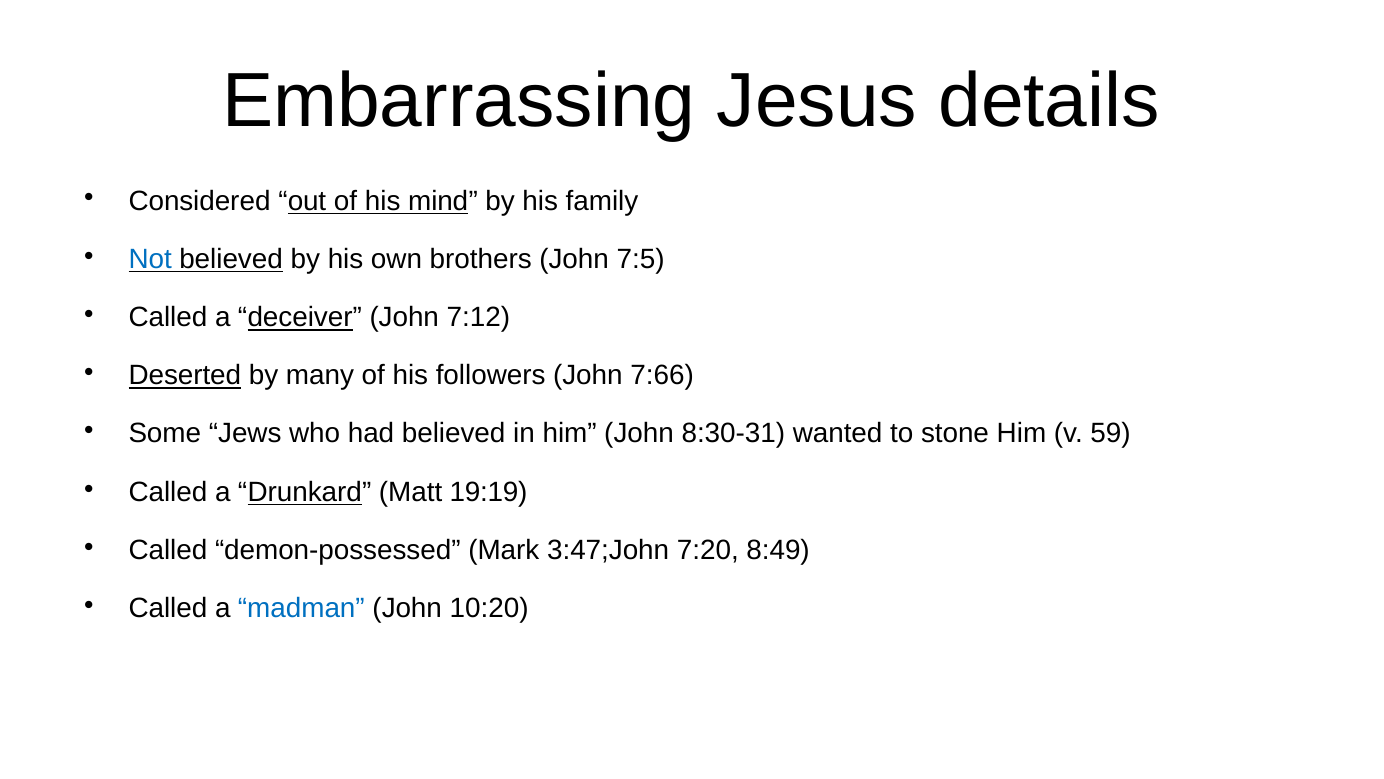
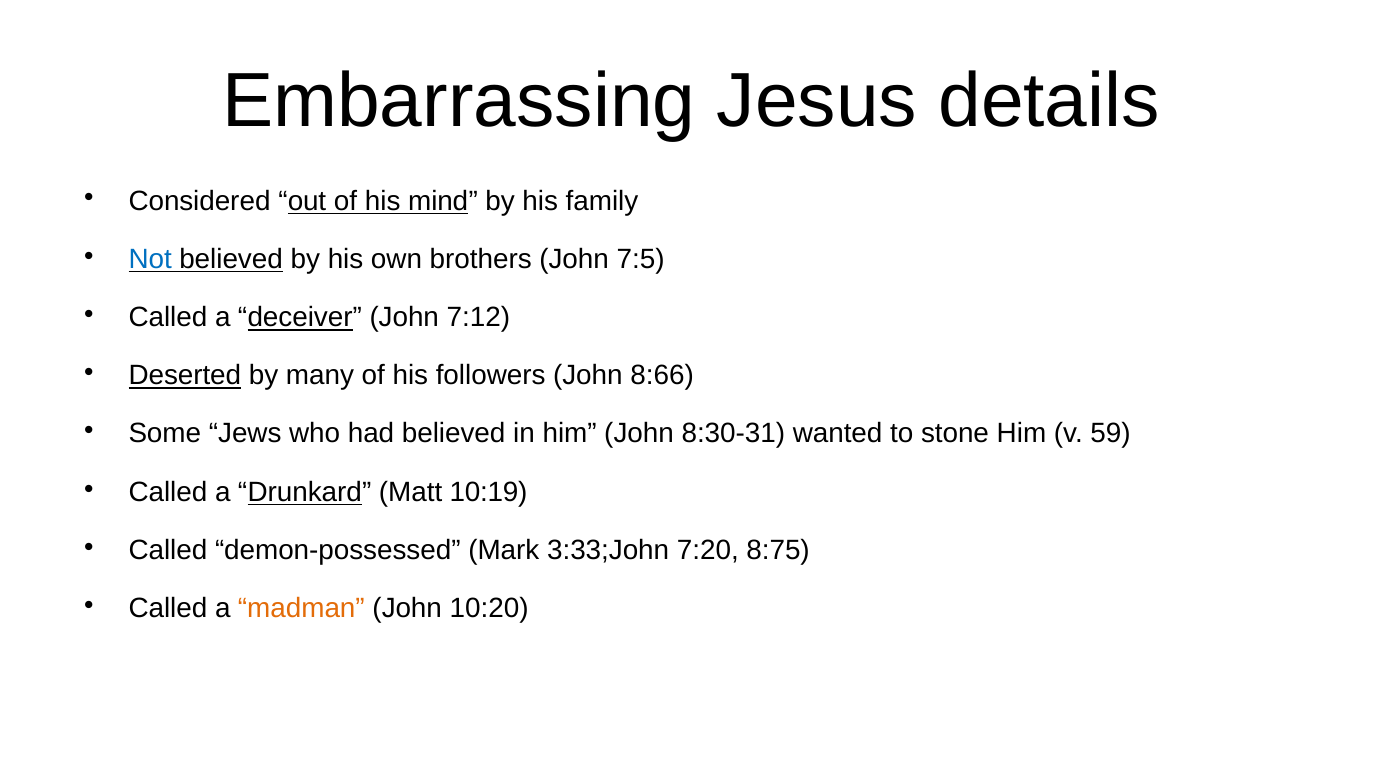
7:66: 7:66 -> 8:66 (662, 375)
19:19: 19:19 -> 10:19 (489, 492)
3:47;John: 3:47;John -> 3:33;John (608, 550)
8:49: 8:49 -> 8:75 (778, 550)
madman colour: blue -> orange (301, 608)
